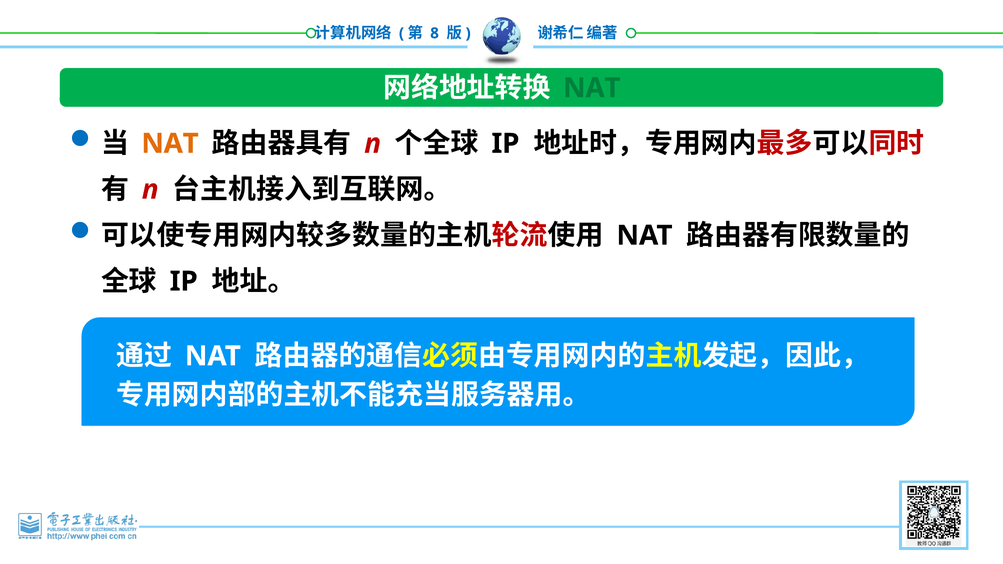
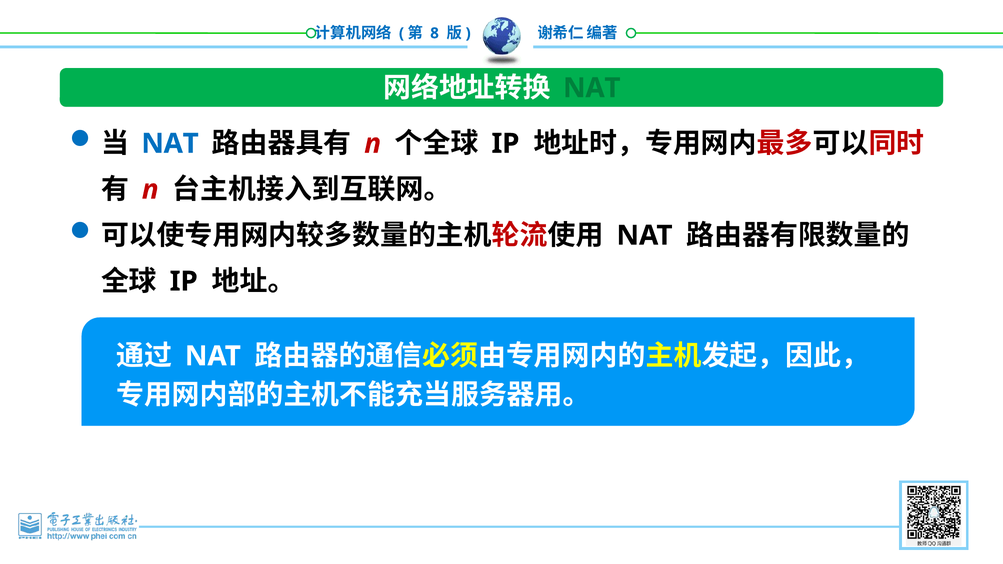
NAT colour: orange -> blue (170, 144)
